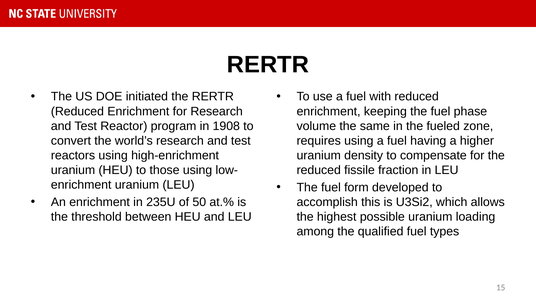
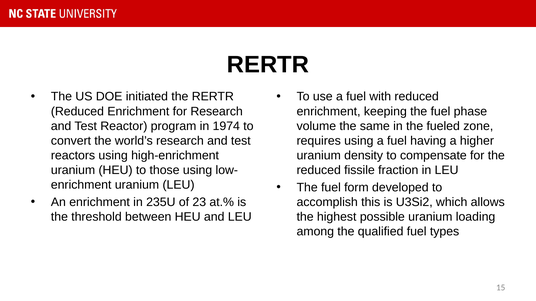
1908: 1908 -> 1974 (226, 126)
50: 50 -> 23 (199, 202)
